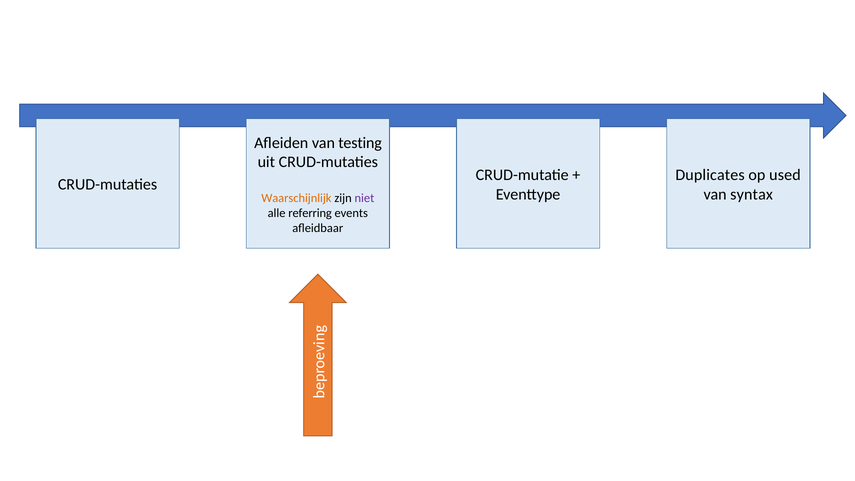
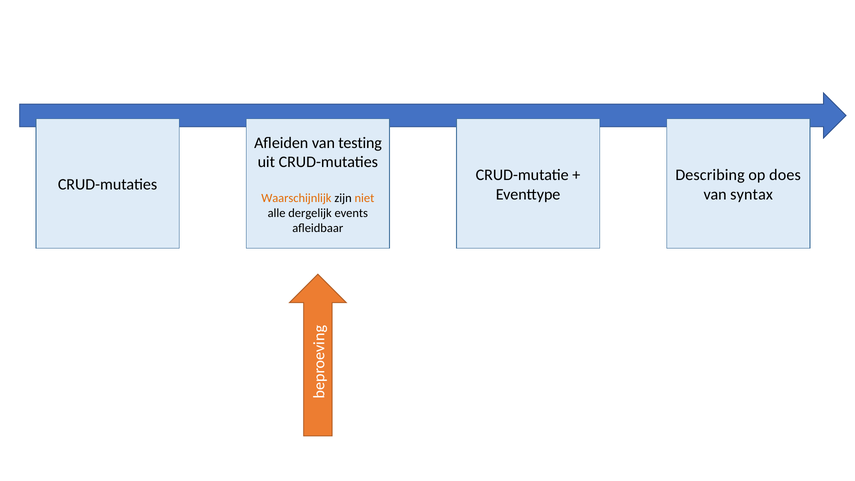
Duplicates: Duplicates -> Describing (710, 175)
used: used -> does (785, 175)
niet colour: purple -> orange (364, 198)
referring: referring -> dergelijk (310, 213)
